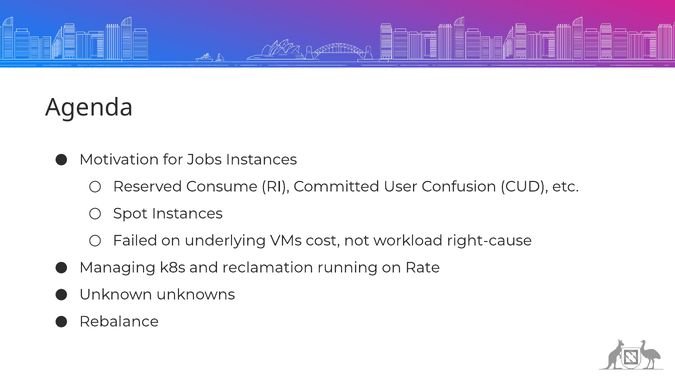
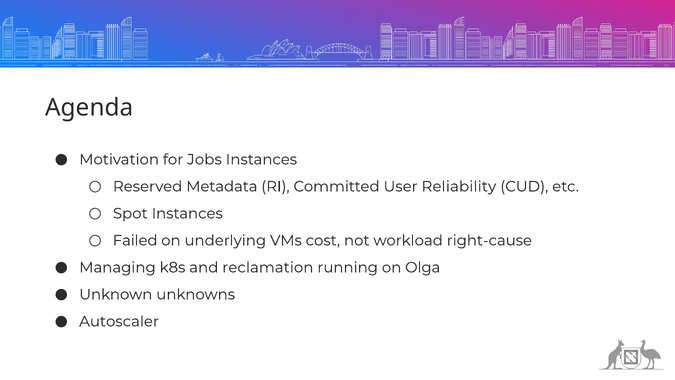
Consume: Consume -> Metadata (222, 186)
Confusion: Confusion -> Reliability (459, 186)
Rate: Rate -> Olga (423, 267)
Rebalance: Rebalance -> Autoscaler (119, 321)
